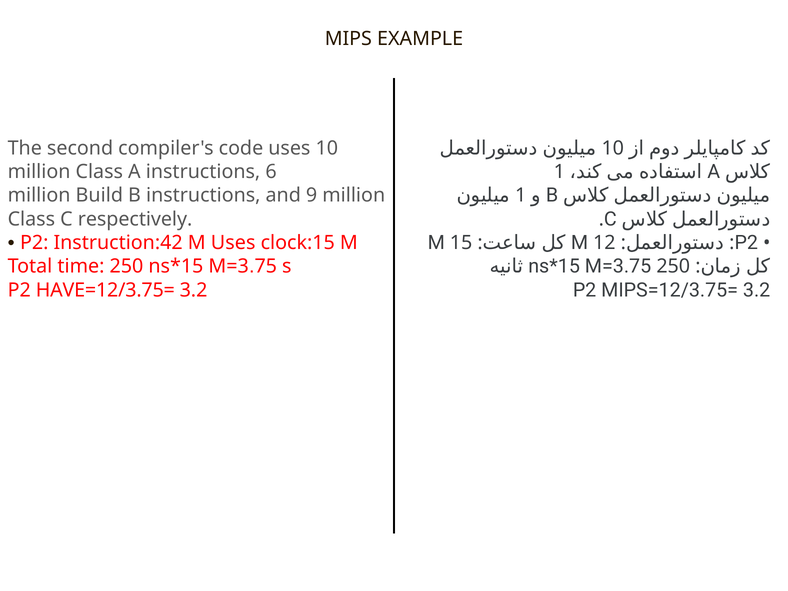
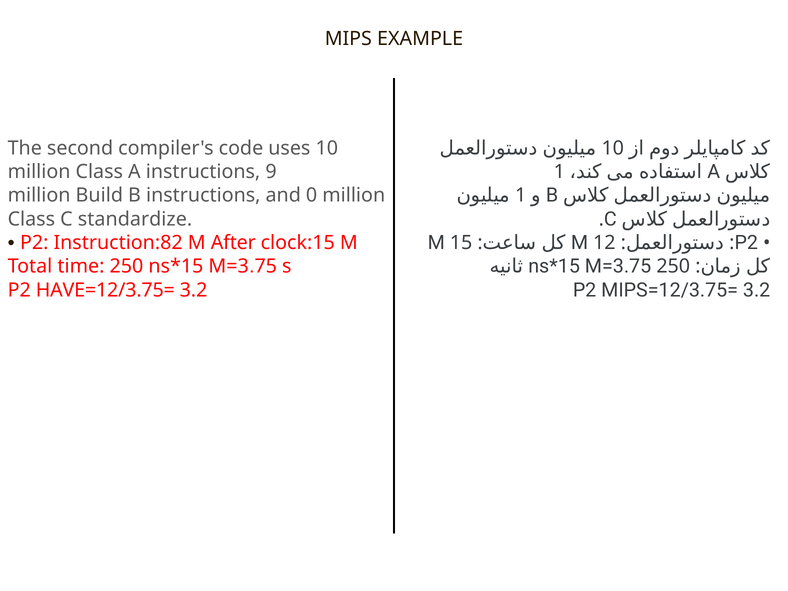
6: 6 -> 9 (271, 172)
9: 9 -> 0 (312, 195)
respectively: respectively -> standardize (135, 219)
Instruction:42: Instruction:42 -> Instruction:82 (118, 243)
M Uses: Uses -> After (233, 243)
